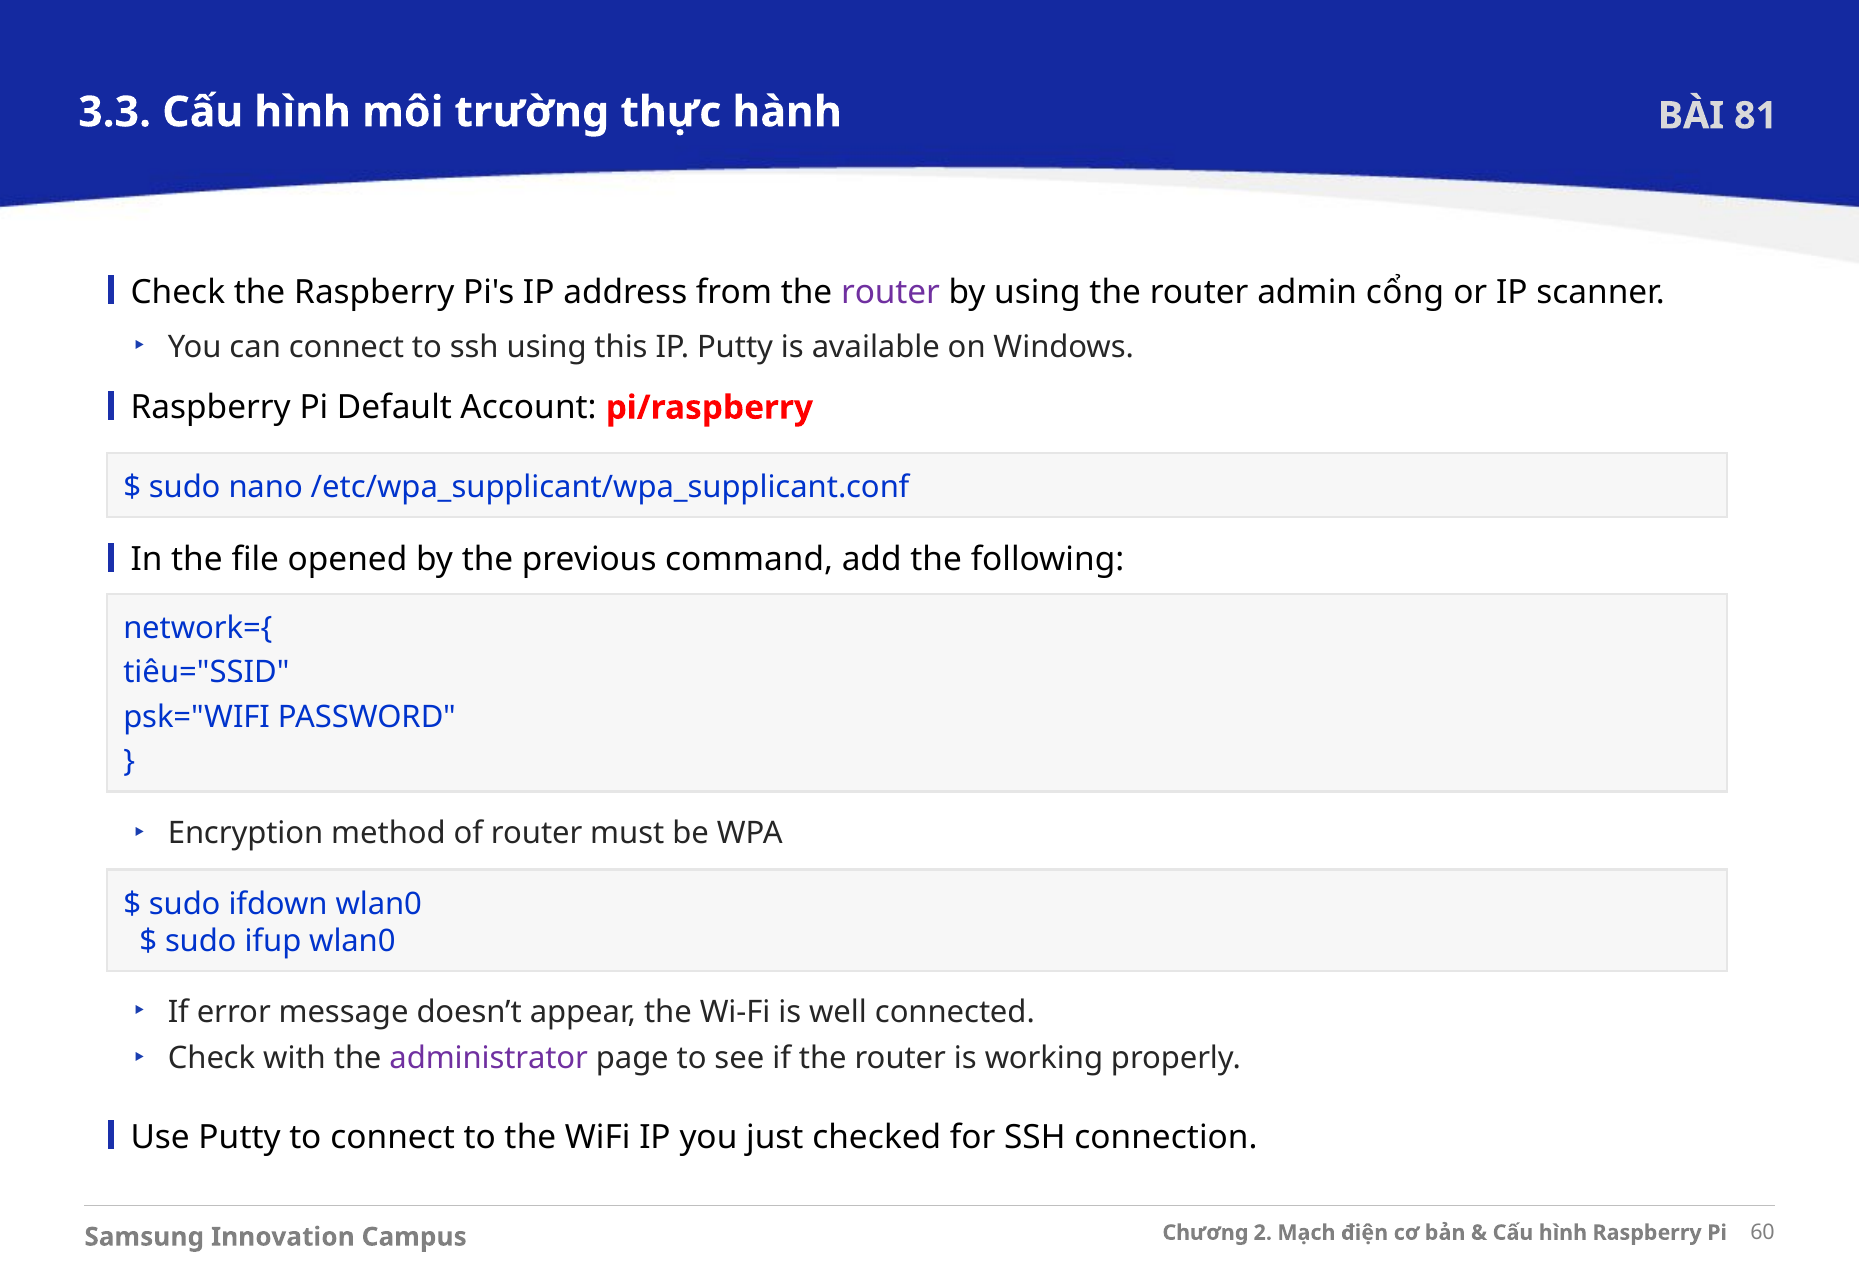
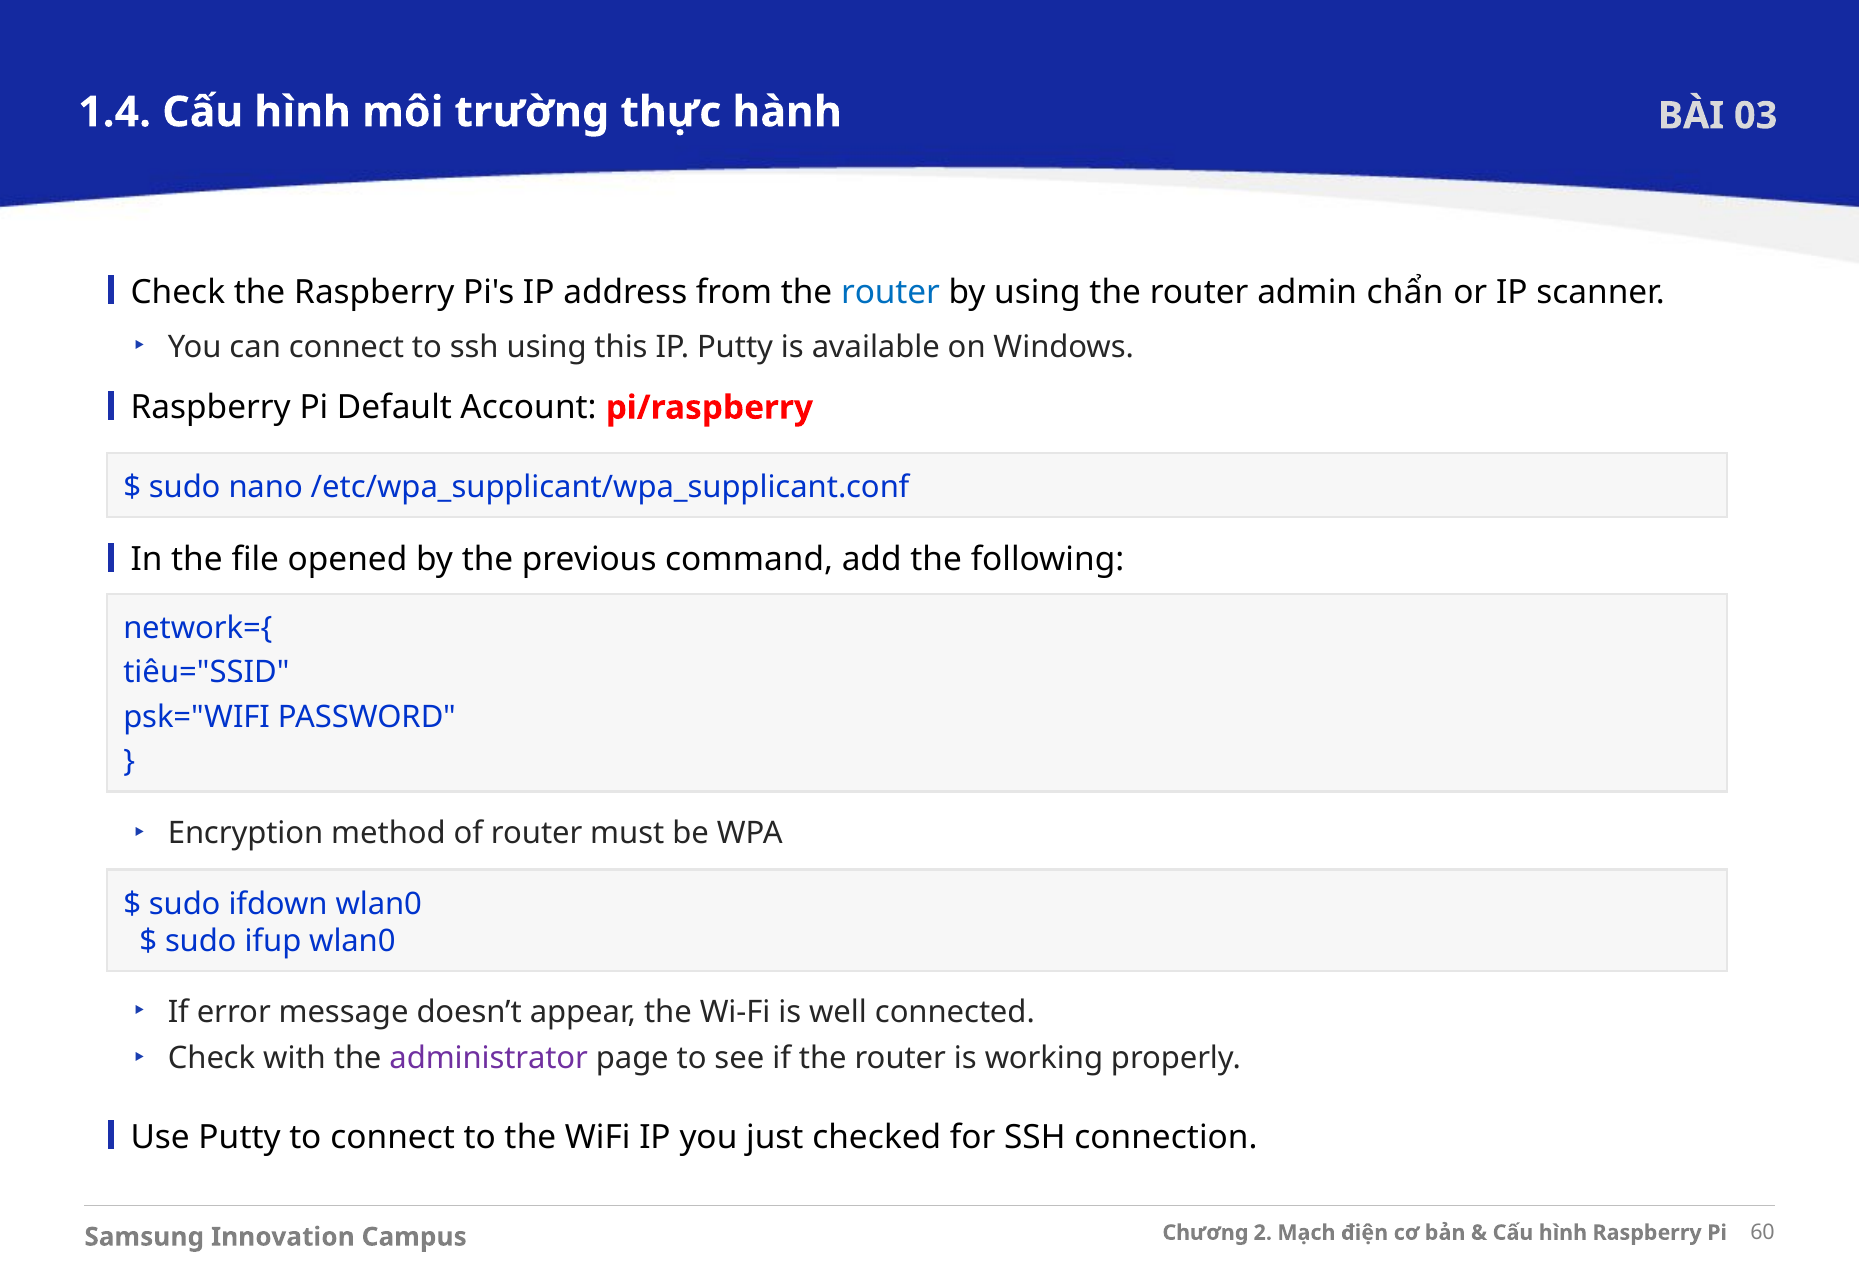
3.3: 3.3 -> 1.4 (115, 112)
81: 81 -> 03 (1756, 116)
router colour: purple -> blue (890, 292)
cổng: cổng -> chẩn (1405, 292)
